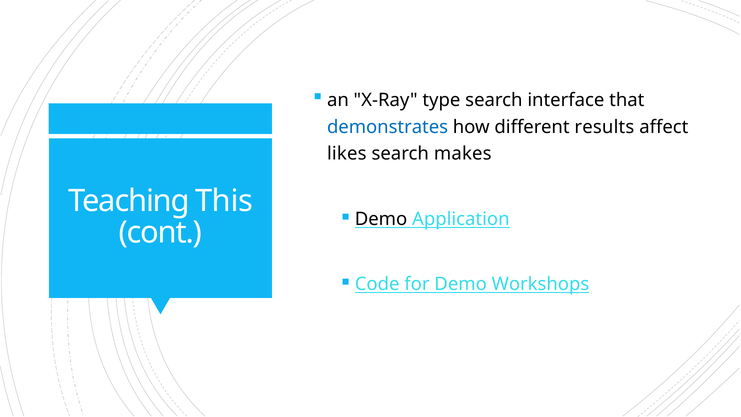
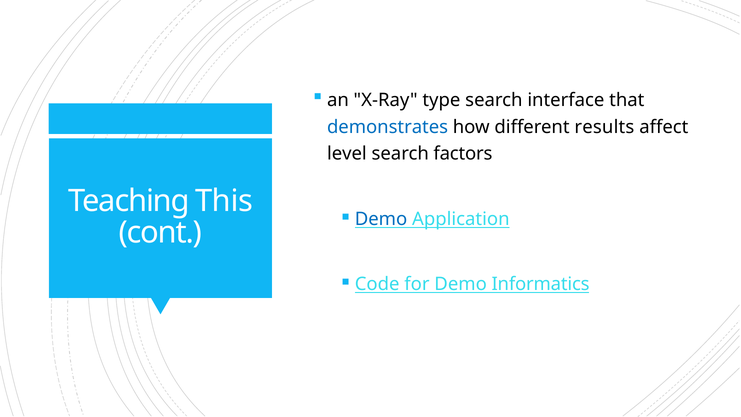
likes: likes -> level (347, 154)
makes: makes -> factors (463, 154)
Demo colour: black -> blue (381, 219)
Workshops: Workshops -> Informatics (541, 284)
